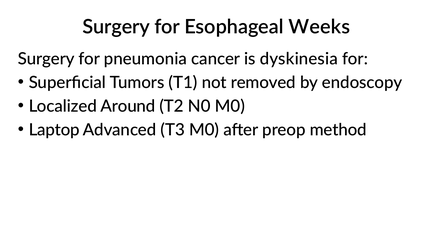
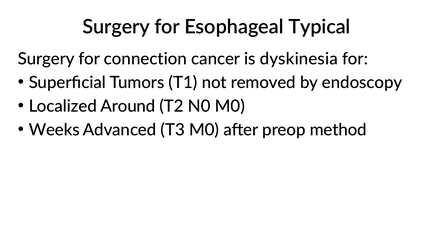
Weeks: Weeks -> Typical (320, 27)
pneumonia: pneumonia -> connection (145, 59)
Laptop: Laptop -> Weeks (54, 130)
